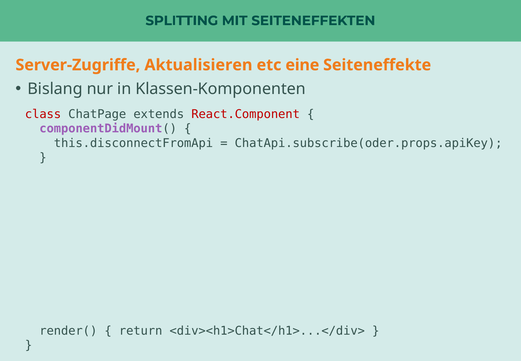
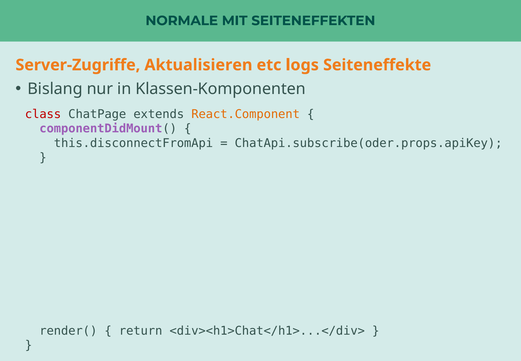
SPLITTING: SPLITTING -> NORMALE (182, 21)
eine: eine -> logs (302, 65)
React.Component colour: red -> orange (246, 114)
